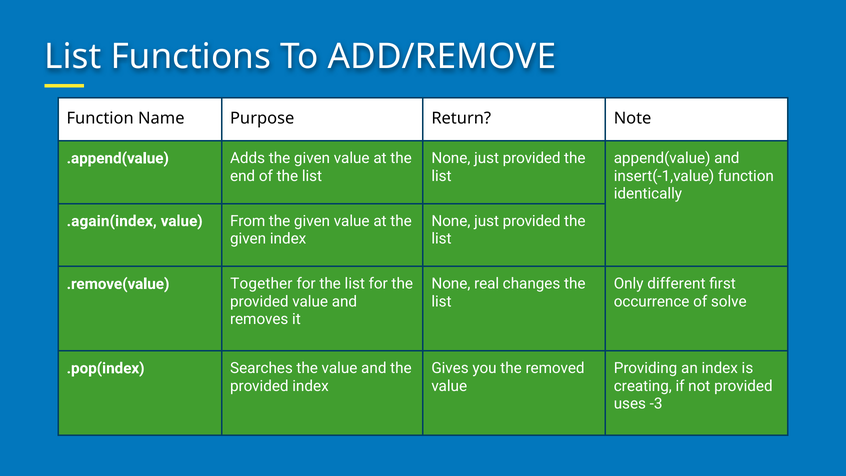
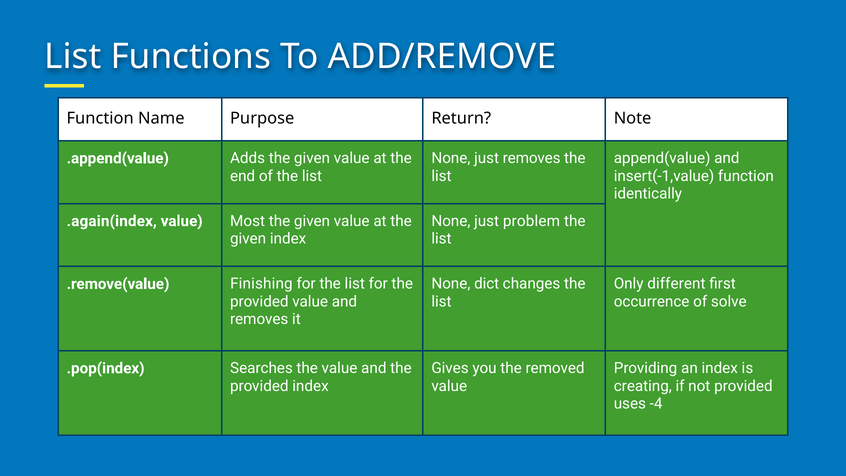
provided: provided -> removes (532, 158)
provided: provided -> problem (531, 221)
From: From -> Most (248, 221)
real: real -> dict (487, 284)
Together: Together -> Finishing (261, 284)
-3: -3 -> -4 (656, 404)
